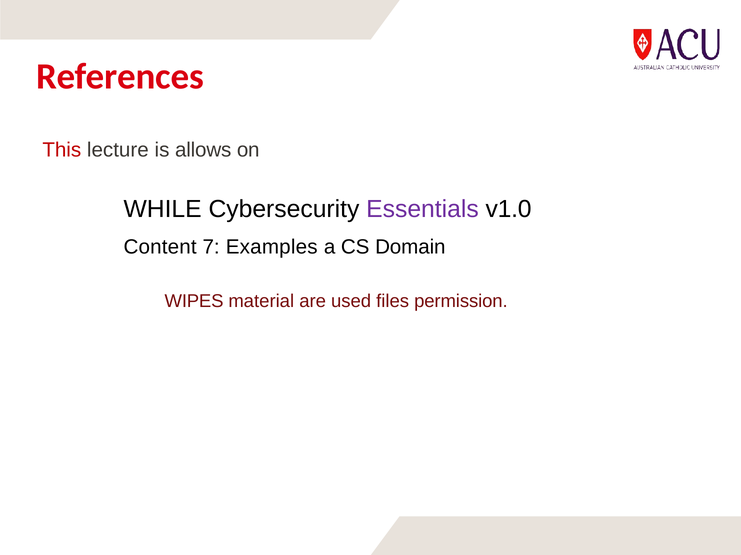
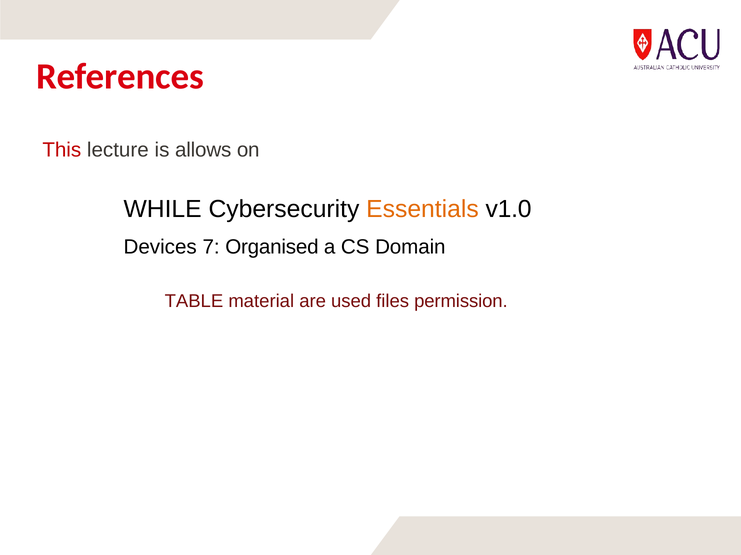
Essentials colour: purple -> orange (422, 209)
Content: Content -> Devices (160, 247)
Examples: Examples -> Organised (272, 247)
WIPES: WIPES -> TABLE (194, 301)
